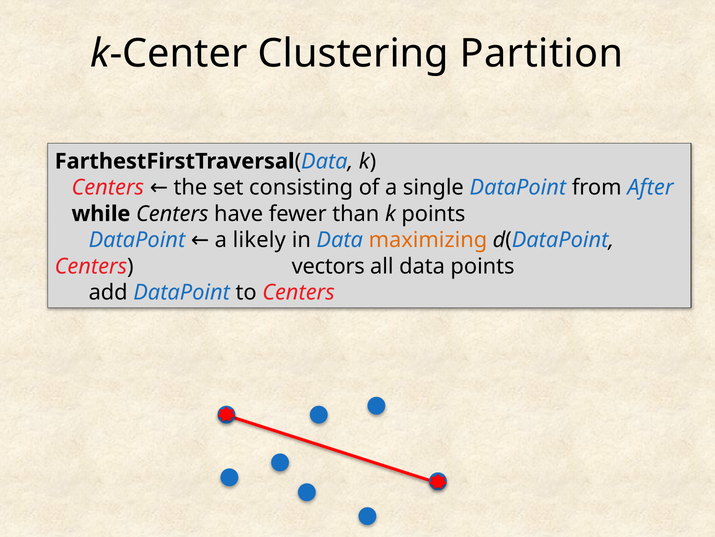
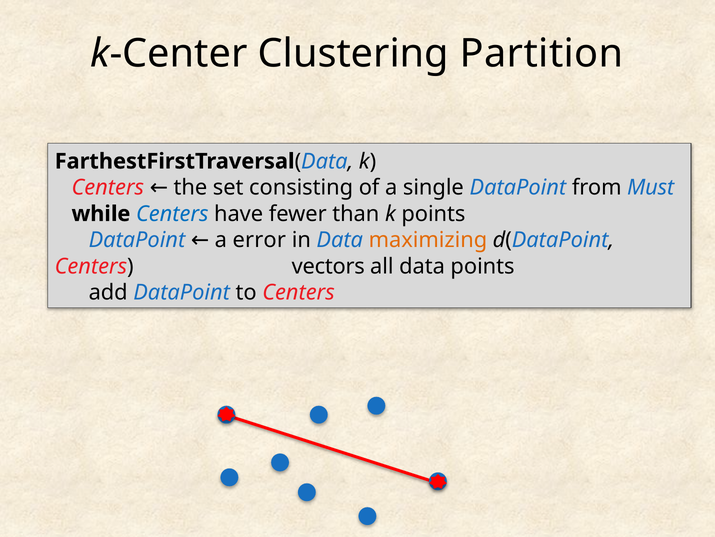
After: After -> Must (651, 187)
Centers colour: black -> blue (172, 214)
likely: likely -> error (259, 240)
